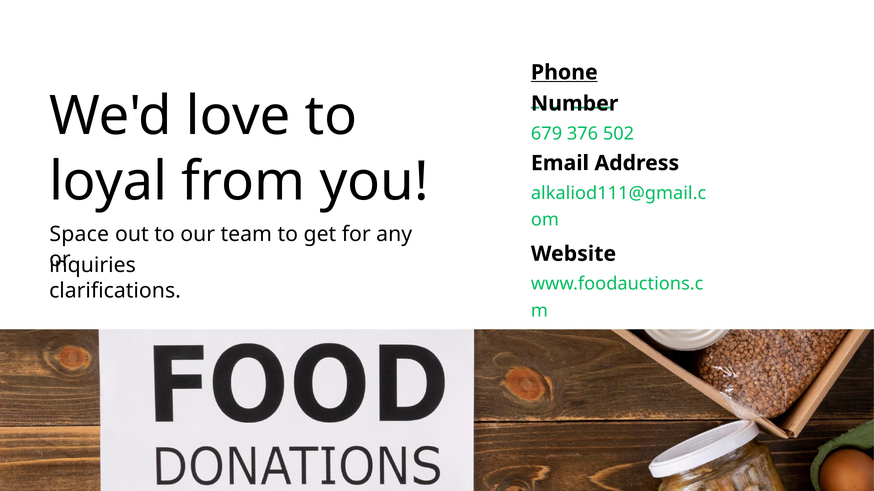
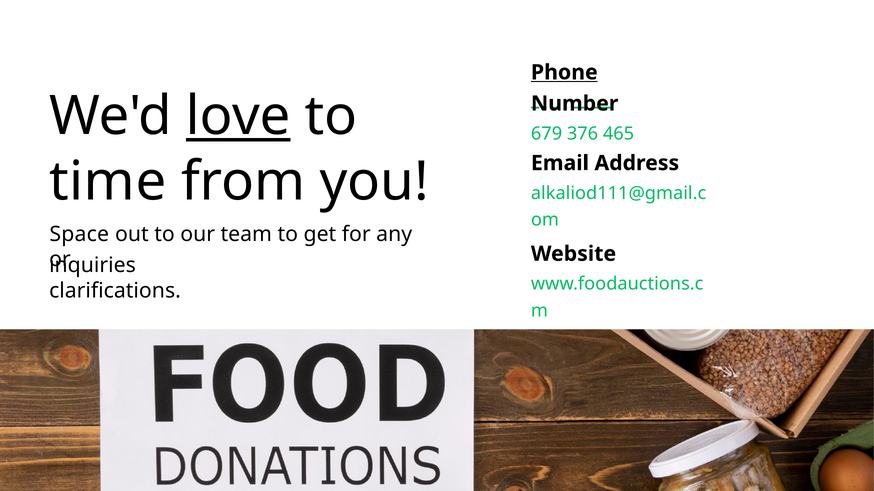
love underline: none -> present (238, 116)
502: 502 -> 465 (618, 134)
loyal: loyal -> time (108, 182)
